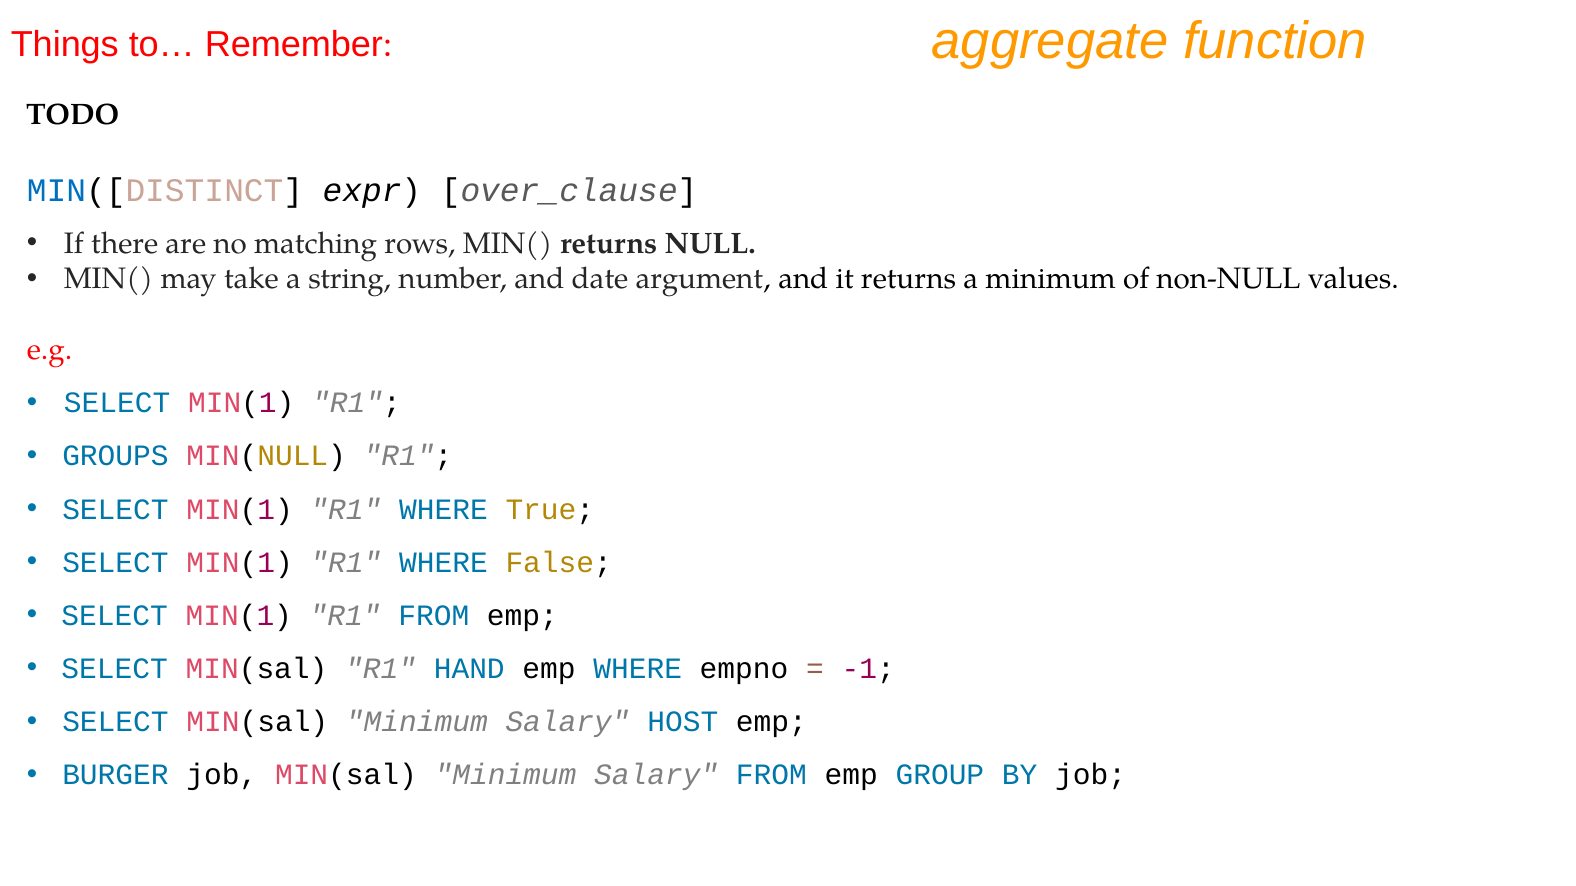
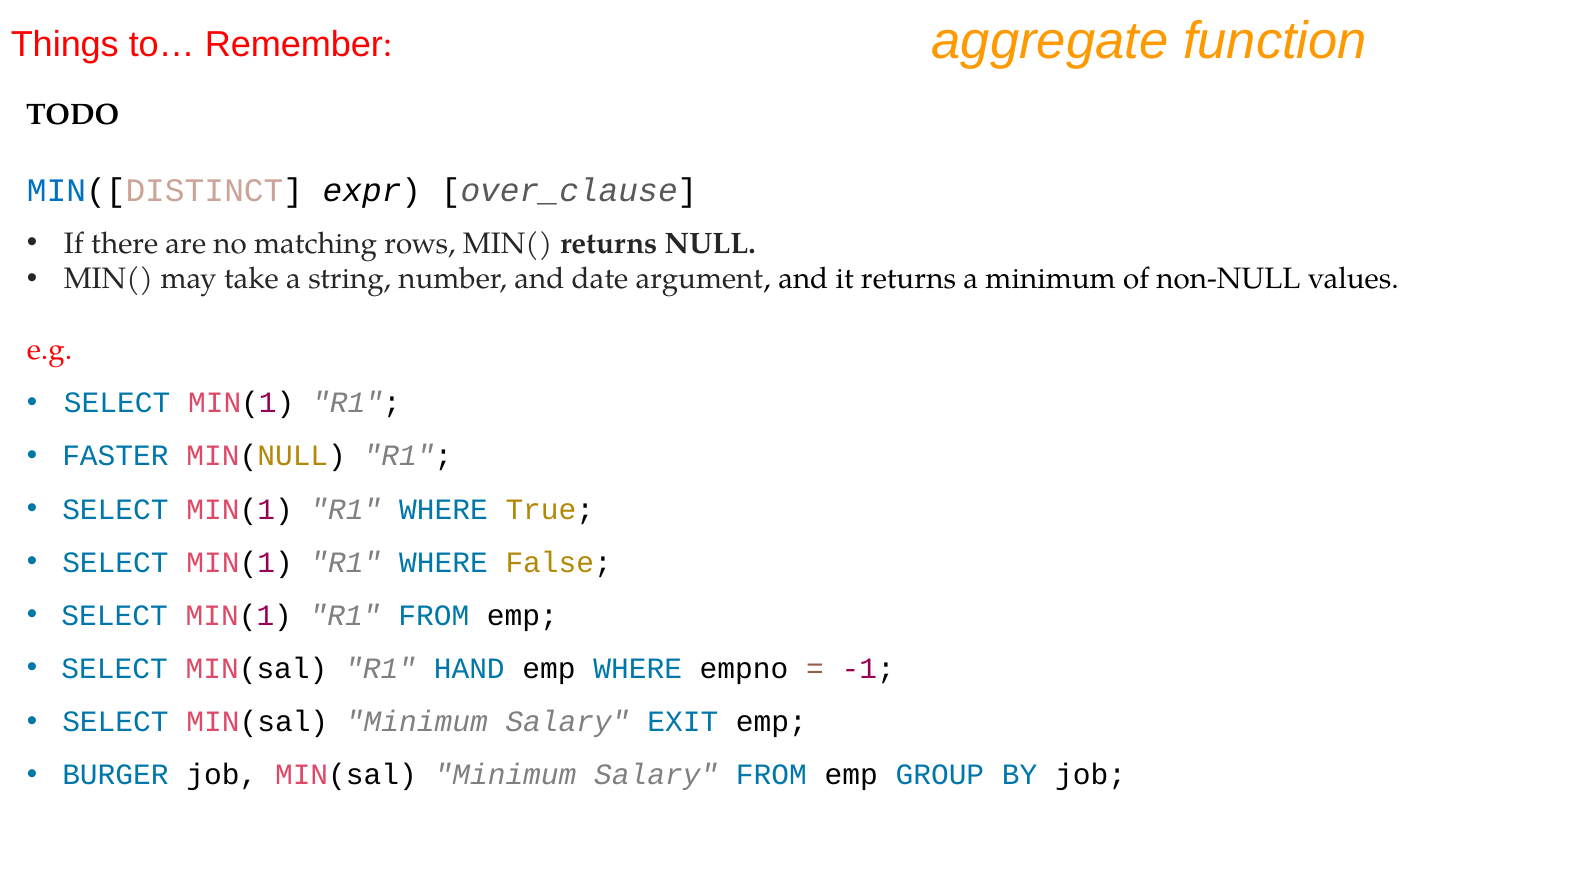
GROUPS: GROUPS -> FASTER (115, 456)
HOST: HOST -> EXIT (683, 722)
